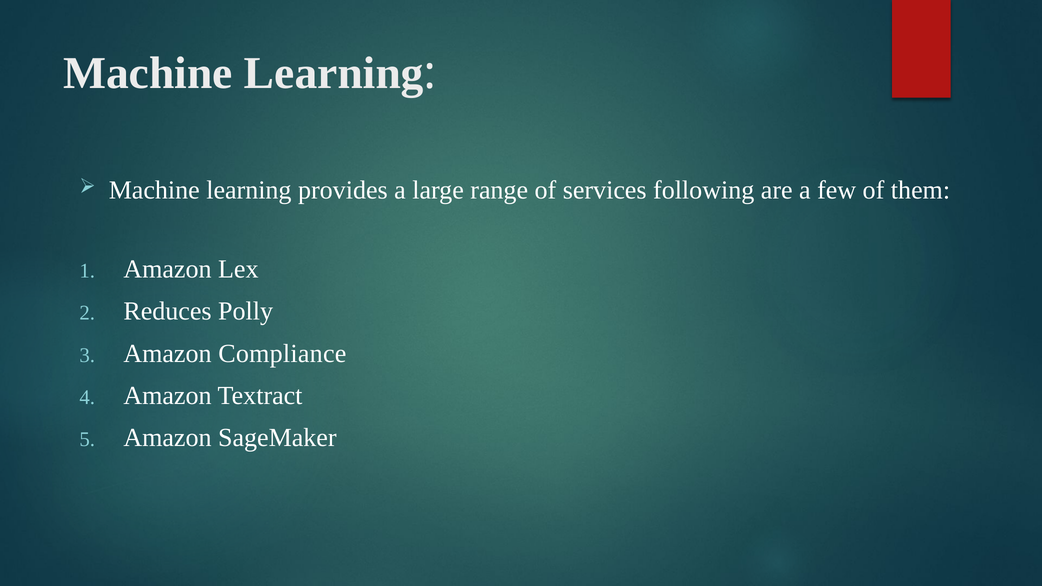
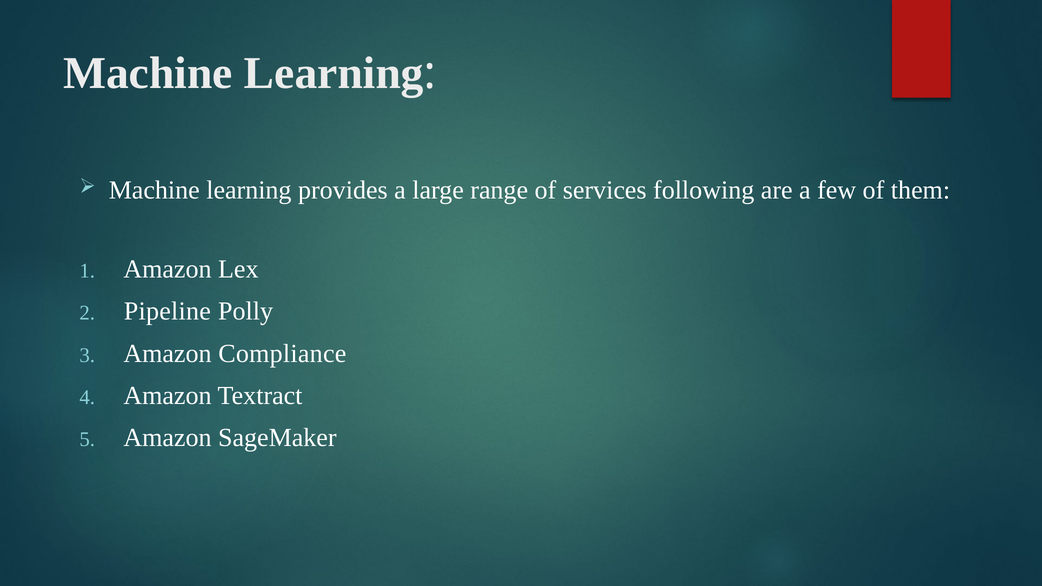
Reduces: Reduces -> Pipeline (167, 311)
